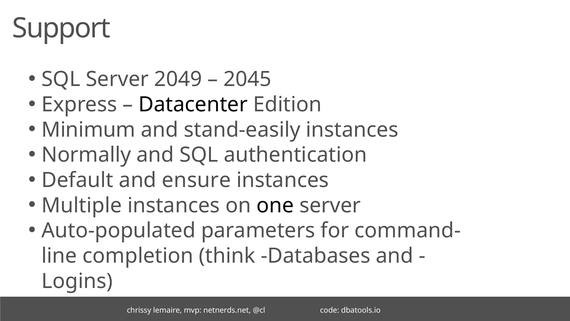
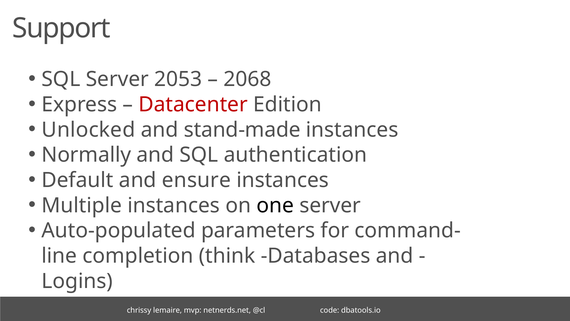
2049: 2049 -> 2053 (178, 79)
2045: 2045 -> 2068 (247, 79)
Datacenter colour: black -> red (193, 104)
Minimum: Minimum -> Unlocked (88, 129)
stand-easily: stand-easily -> stand-made (242, 129)
